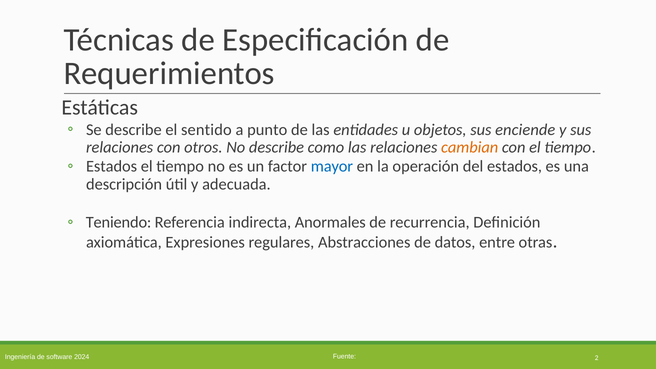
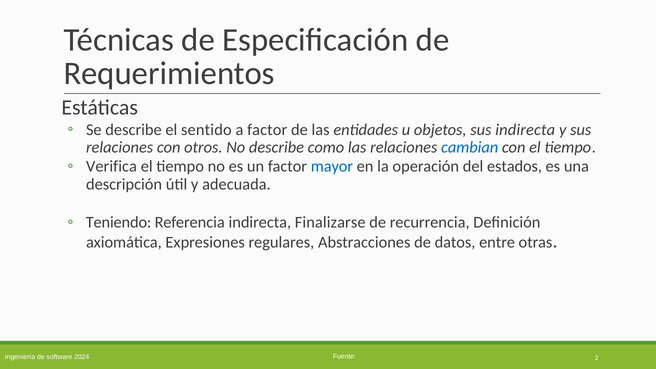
a punto: punto -> factor (267, 130)
sus enciende: enciende -> indirecta (525, 130)
cambian colour: orange -> blue (470, 147)
Estados: Estados -> Verifica (111, 166)
Anormales: Anormales -> Finalizarse (330, 222)
